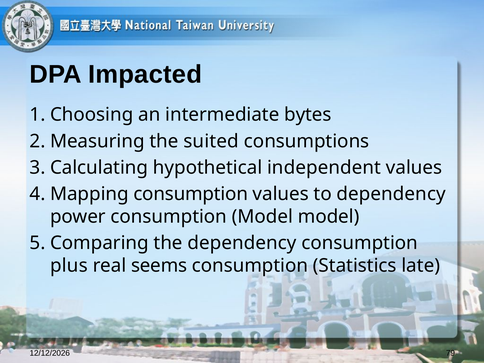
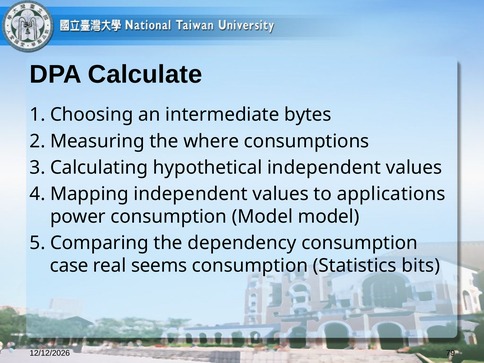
Impacted: Impacted -> Calculate (145, 74)
suited: suited -> where (211, 141)
consumption: consumption -> independent (191, 194)
to dependency: dependency -> applications (391, 194)
plus: plus -> case (69, 265)
late: late -> bits (421, 265)
